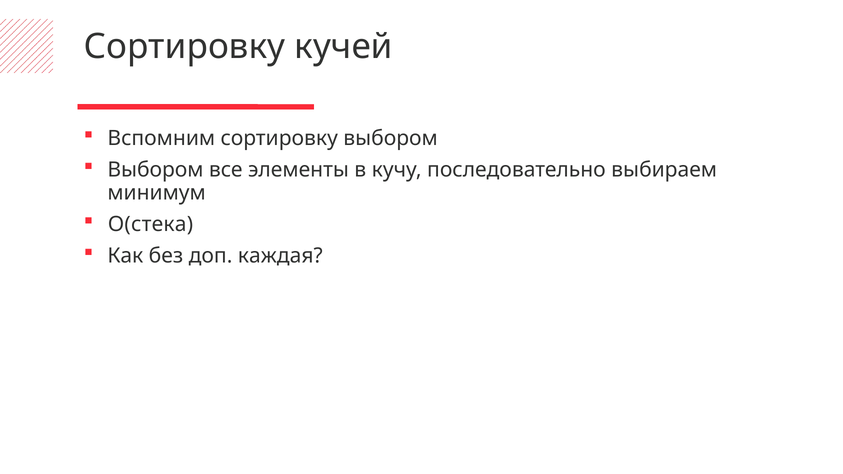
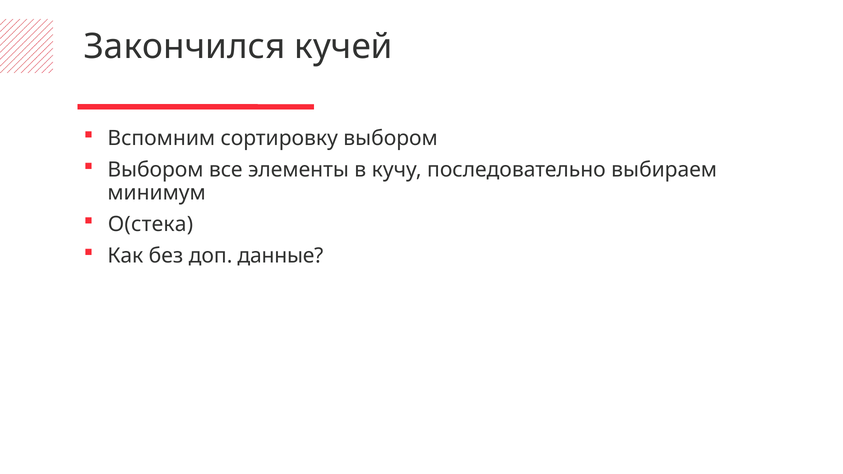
Сортировку: Сортировку -> Закончился (185, 46)
каждая: каждая -> данные (280, 256)
